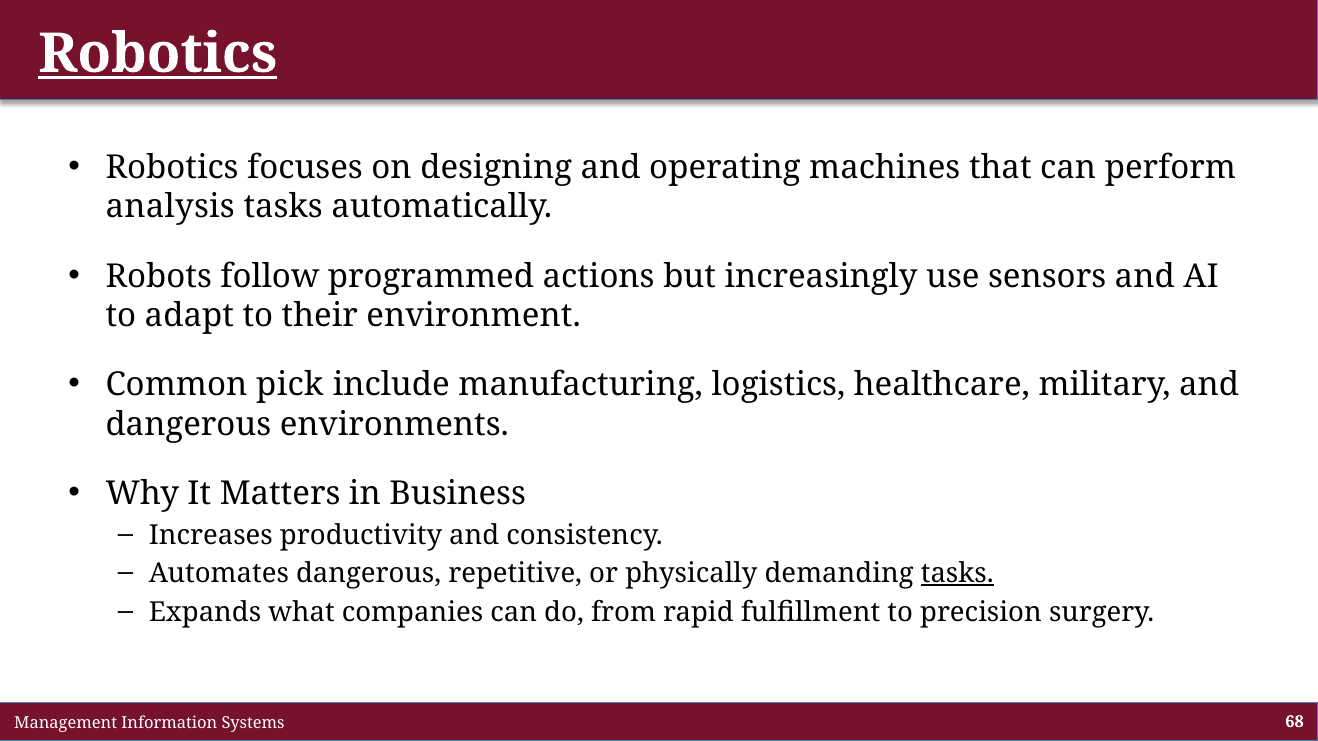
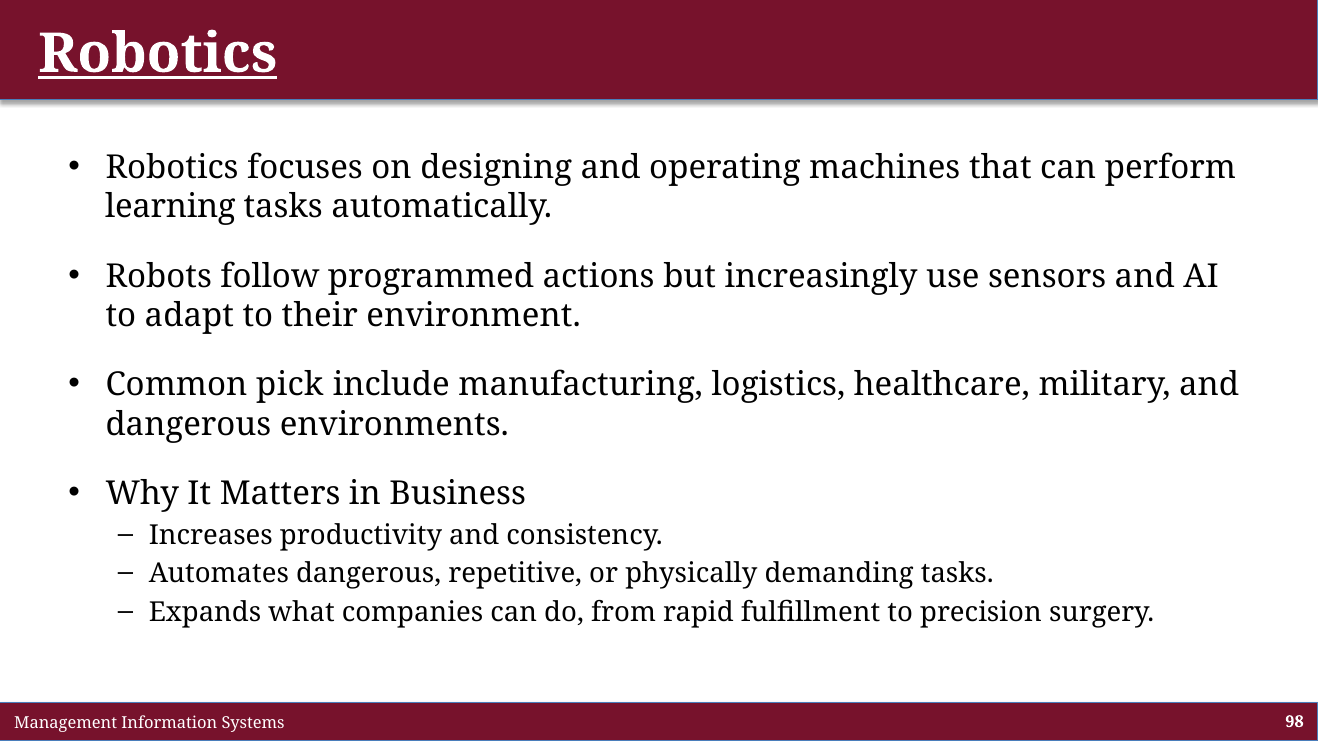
analysis: analysis -> learning (170, 207)
tasks underline: present -> none (957, 574)
68: 68 -> 98 (1295, 722)
